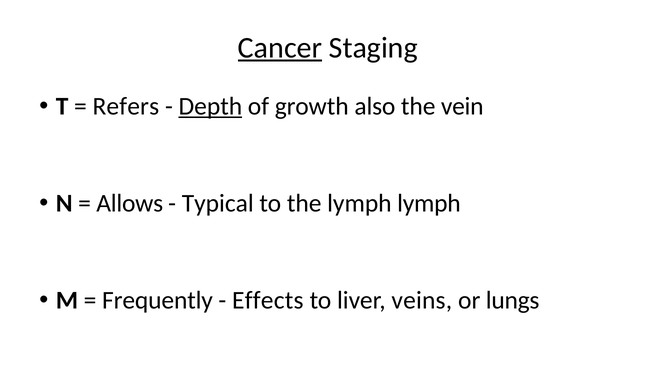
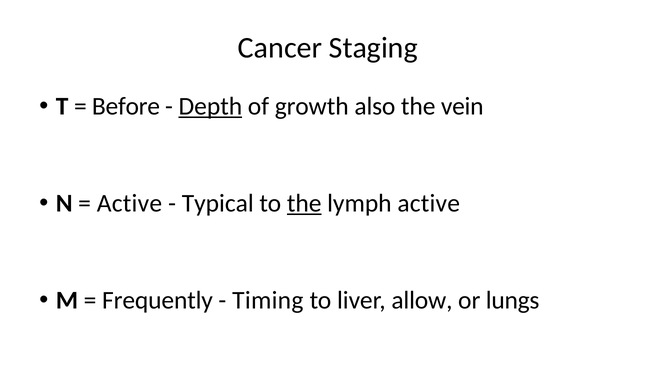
Cancer underline: present -> none (280, 48)
Refers: Refers -> Before (126, 106)
Allows: Allows -> Active (129, 203)
the underline: none -> present (304, 203)
lymph lymph: lymph -> active (429, 203)
Effects: Effects -> Timing (268, 300)
veins: veins -> allow (422, 300)
